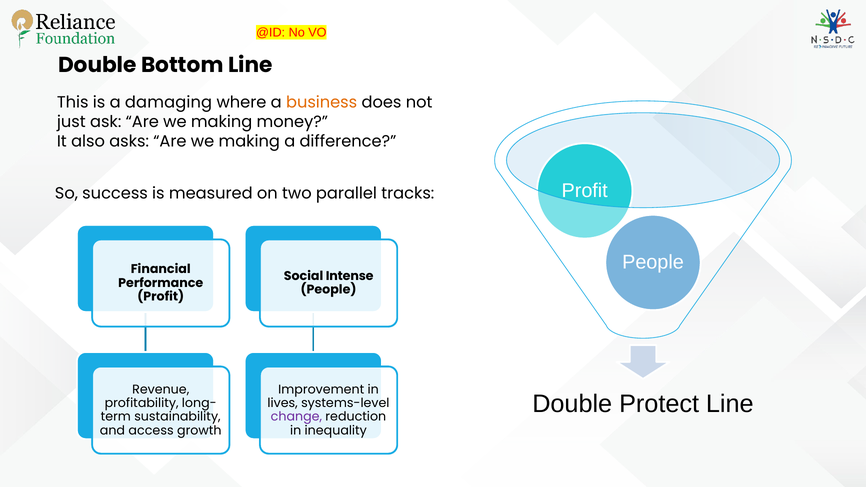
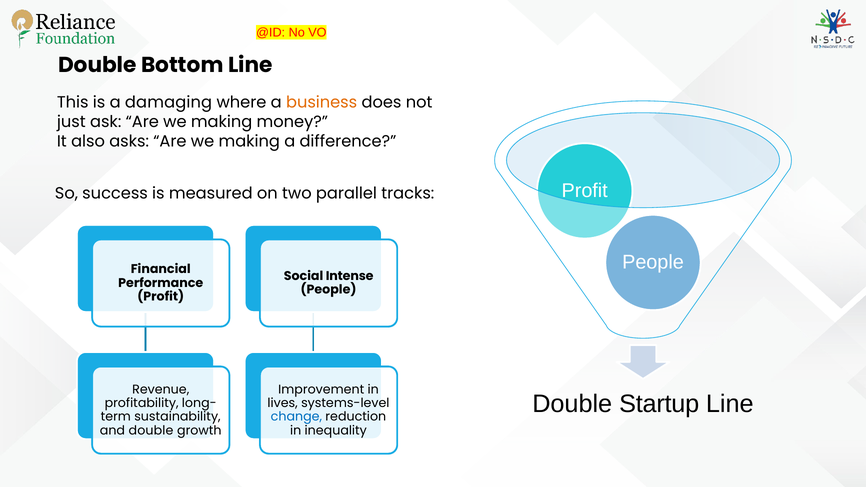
Protect: Protect -> Startup (659, 404)
change colour: purple -> blue (296, 417)
and access: access -> double (151, 431)
